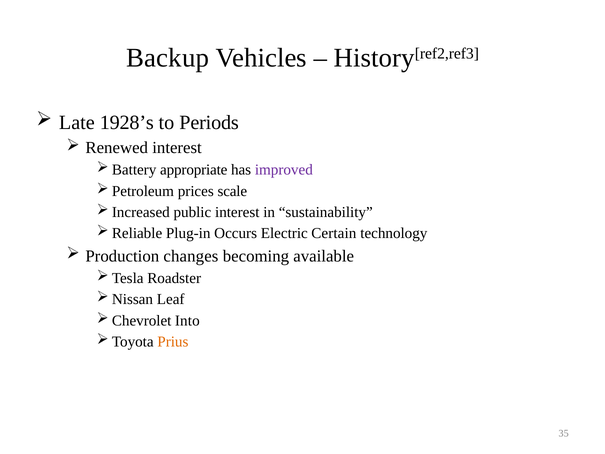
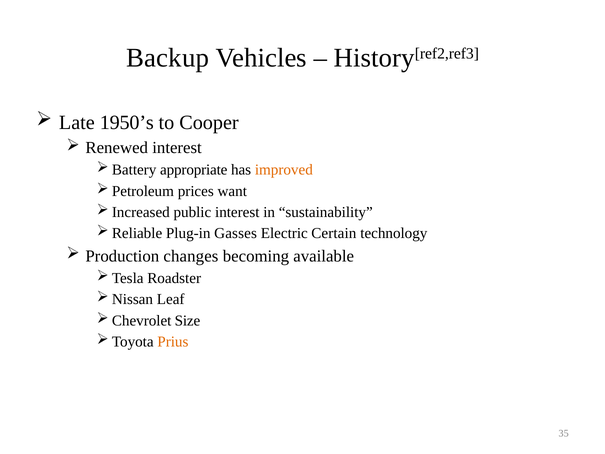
1928’s: 1928’s -> 1950’s (127, 122)
Periods: Periods -> Cooper (209, 122)
improved colour: purple -> orange (284, 170)
scale: scale -> want (232, 191)
Occurs: Occurs -> Gasses (236, 233)
Into: Into -> Size (187, 320)
